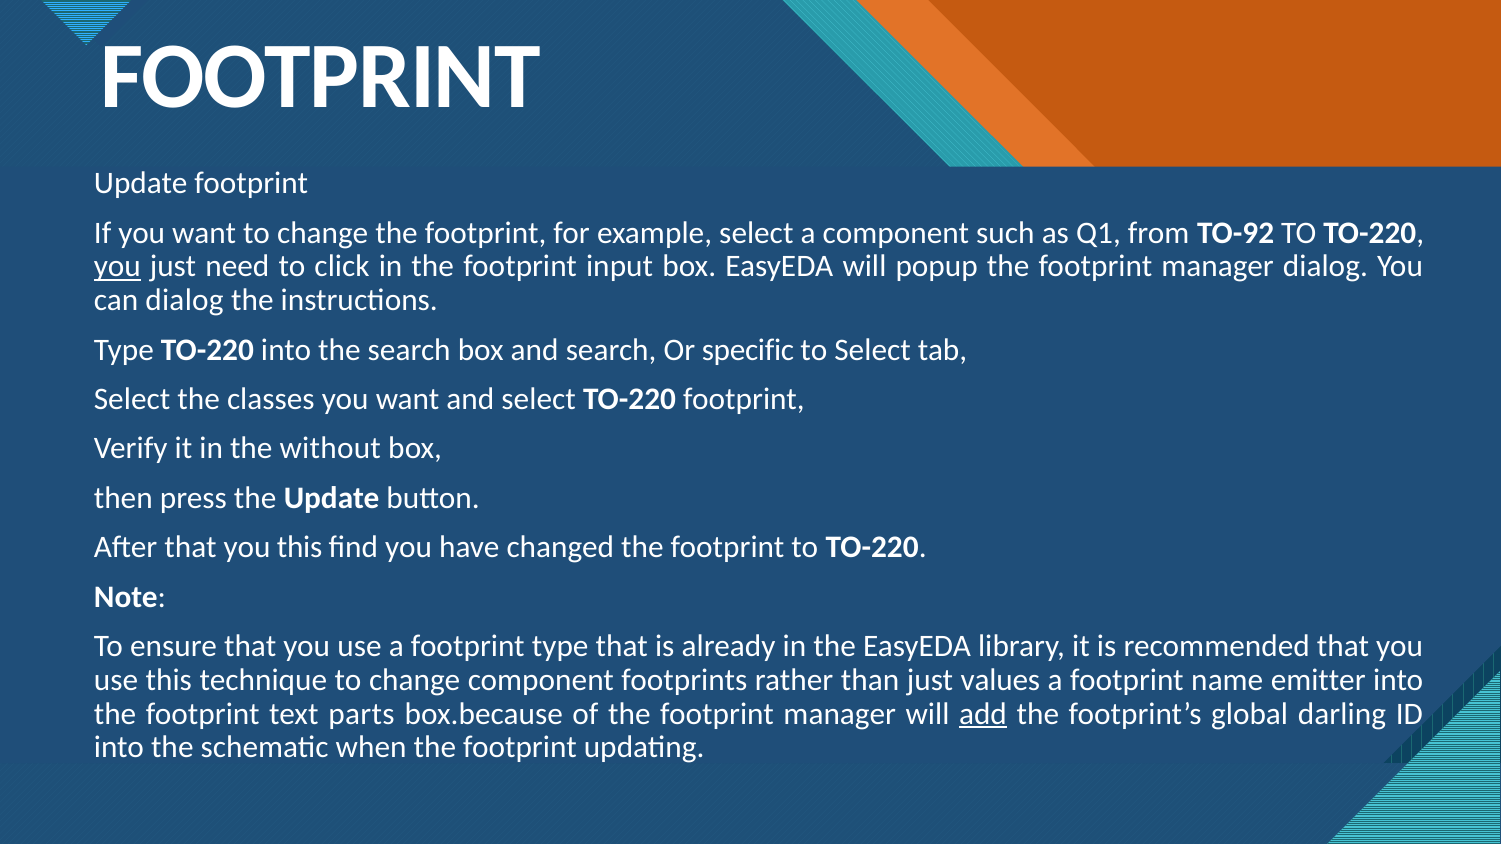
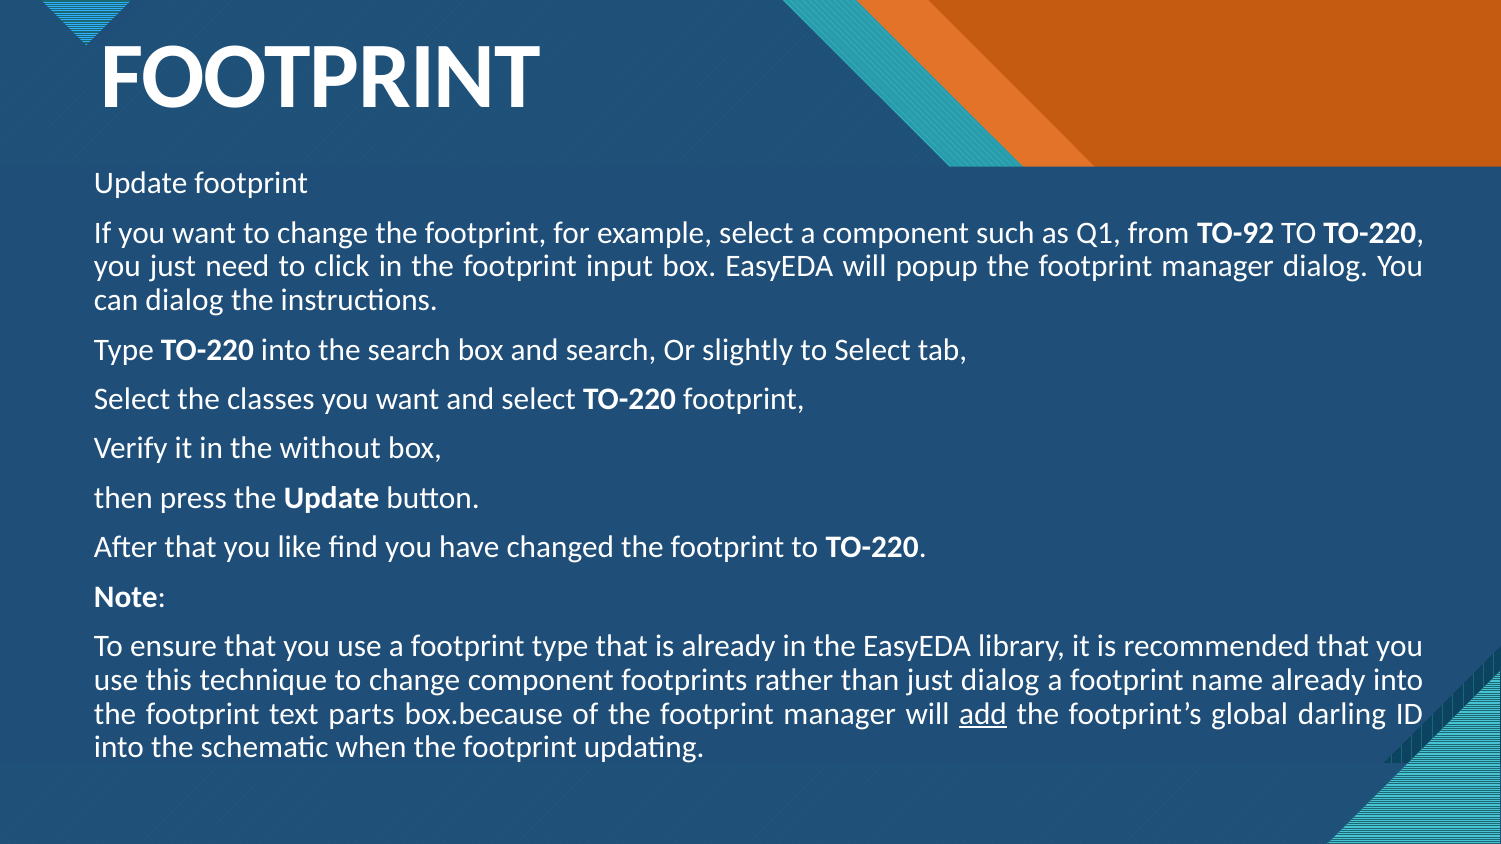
you underline: present -> none (117, 267)
specific: specific -> slightly (748, 350)
you this: this -> like (299, 548)
just values: values -> dialog (1000, 680)
name emitter: emitter -> already (1318, 680)
